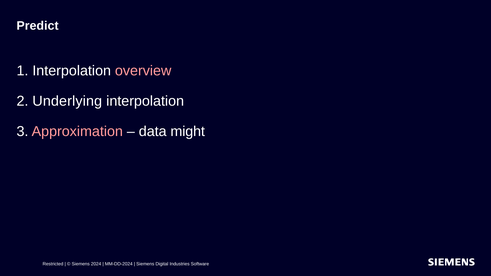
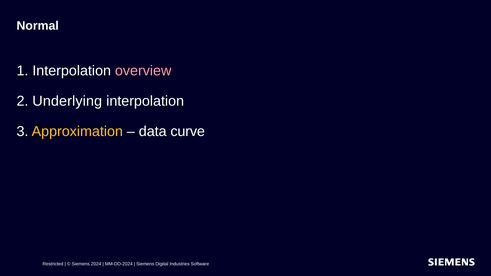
Predict: Predict -> Normal (38, 26)
Approximation colour: pink -> yellow (77, 132)
might: might -> curve (188, 132)
